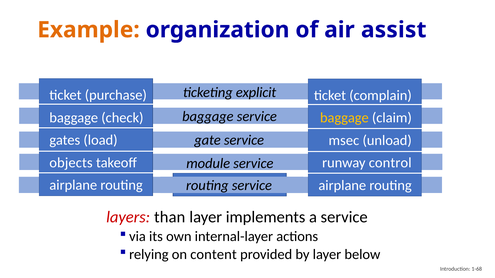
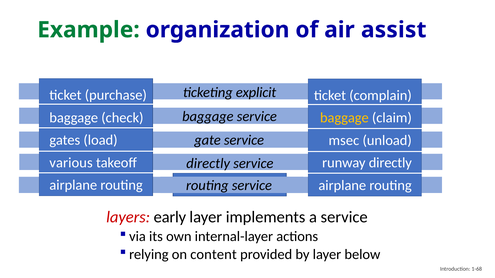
Example colour: orange -> green (88, 30)
objects: objects -> various (71, 163)
runway control: control -> directly (390, 163)
module: module -> directly (208, 164)
than: than -> early (170, 218)
